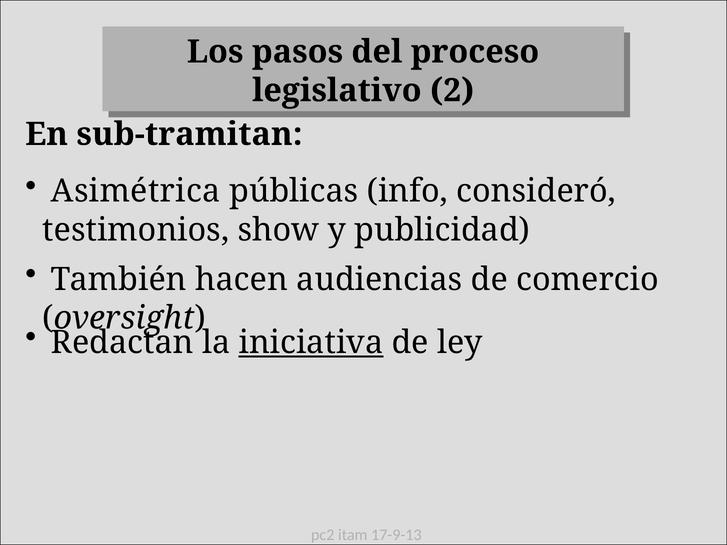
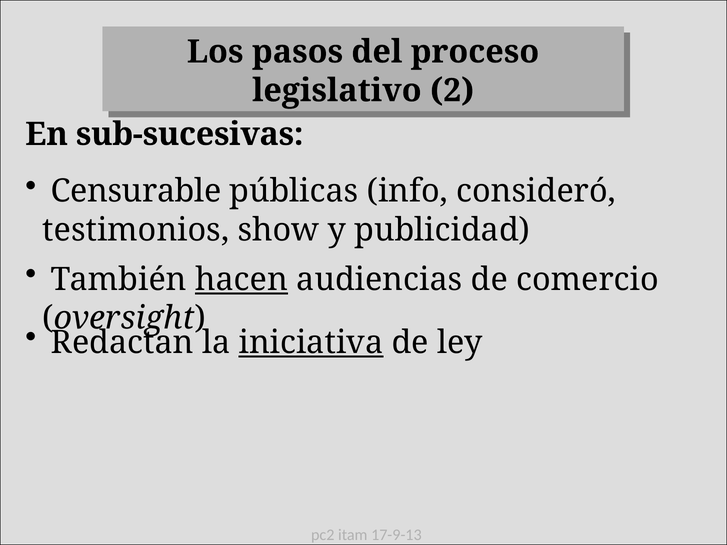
sub-tramitan: sub-tramitan -> sub-sucesivas (190, 134)
Asimétrica: Asimétrica -> Censurable (136, 191)
hacen underline: none -> present (242, 280)
